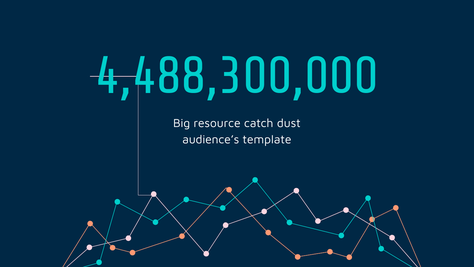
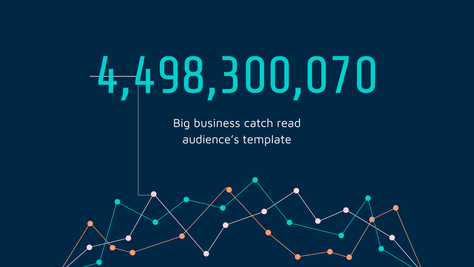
4,488,300,000: 4,488,300,000 -> 4,498,300,070 (237, 76)
resource: resource -> business (217, 123)
dust: dust -> read (289, 123)
